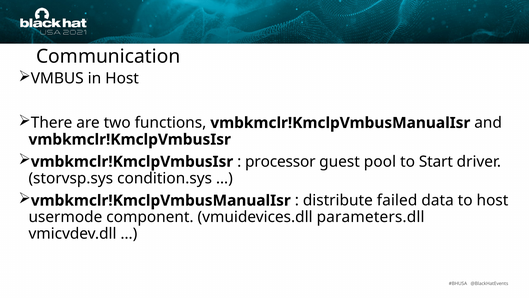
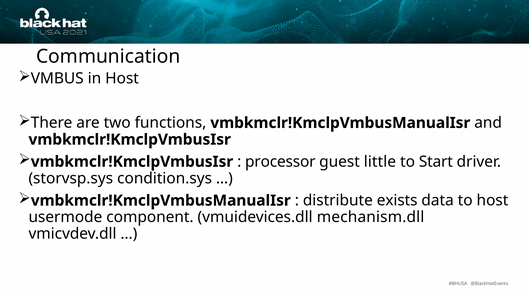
pool: pool -> little (380, 161)
failed: failed -> exists (397, 200)
parameters.dll: parameters.dll -> mechanism.dll (371, 217)
